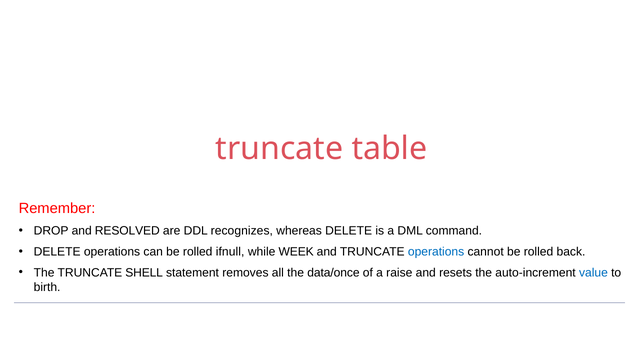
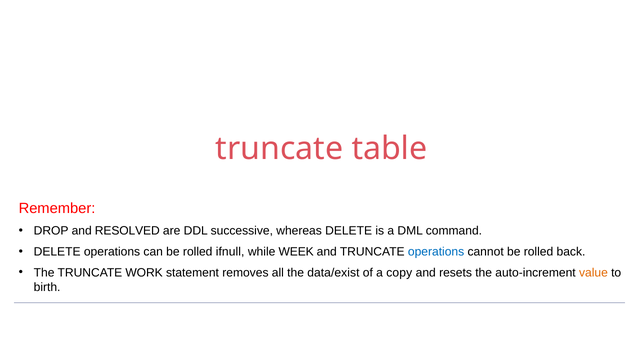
recognizes: recognizes -> successive (242, 231)
SHELL: SHELL -> WORK (144, 272)
data/once: data/once -> data/exist (333, 272)
raise: raise -> copy (399, 272)
value colour: blue -> orange (593, 272)
